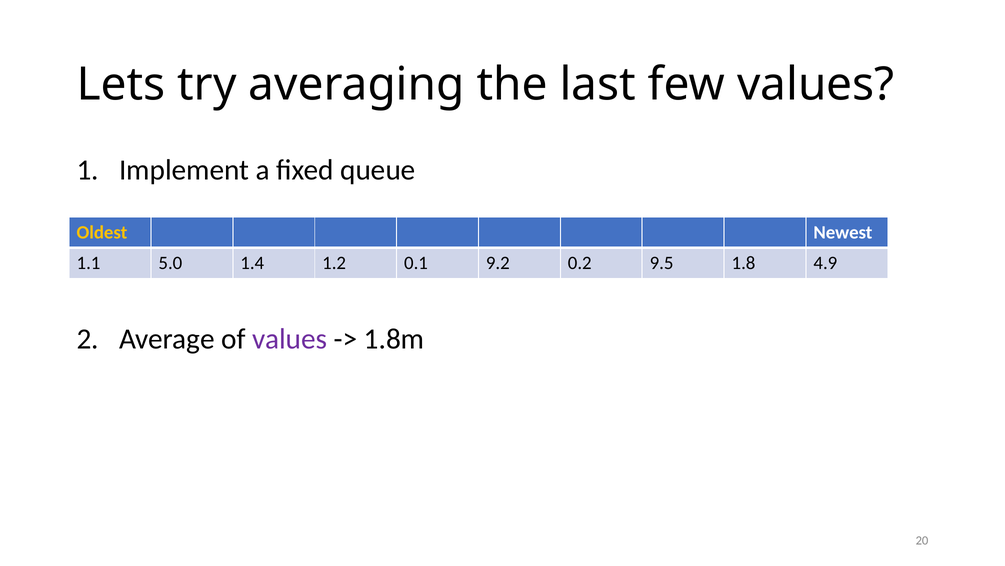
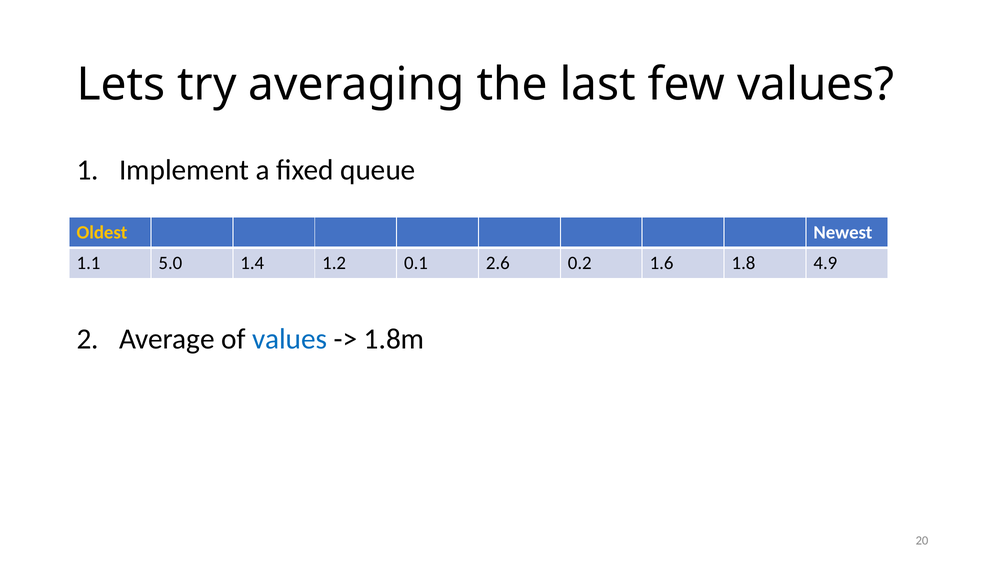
9.2: 9.2 -> 2.6 (498, 263)
9.5: 9.5 -> 1.6 (662, 263)
values colour: purple -> blue (290, 338)
